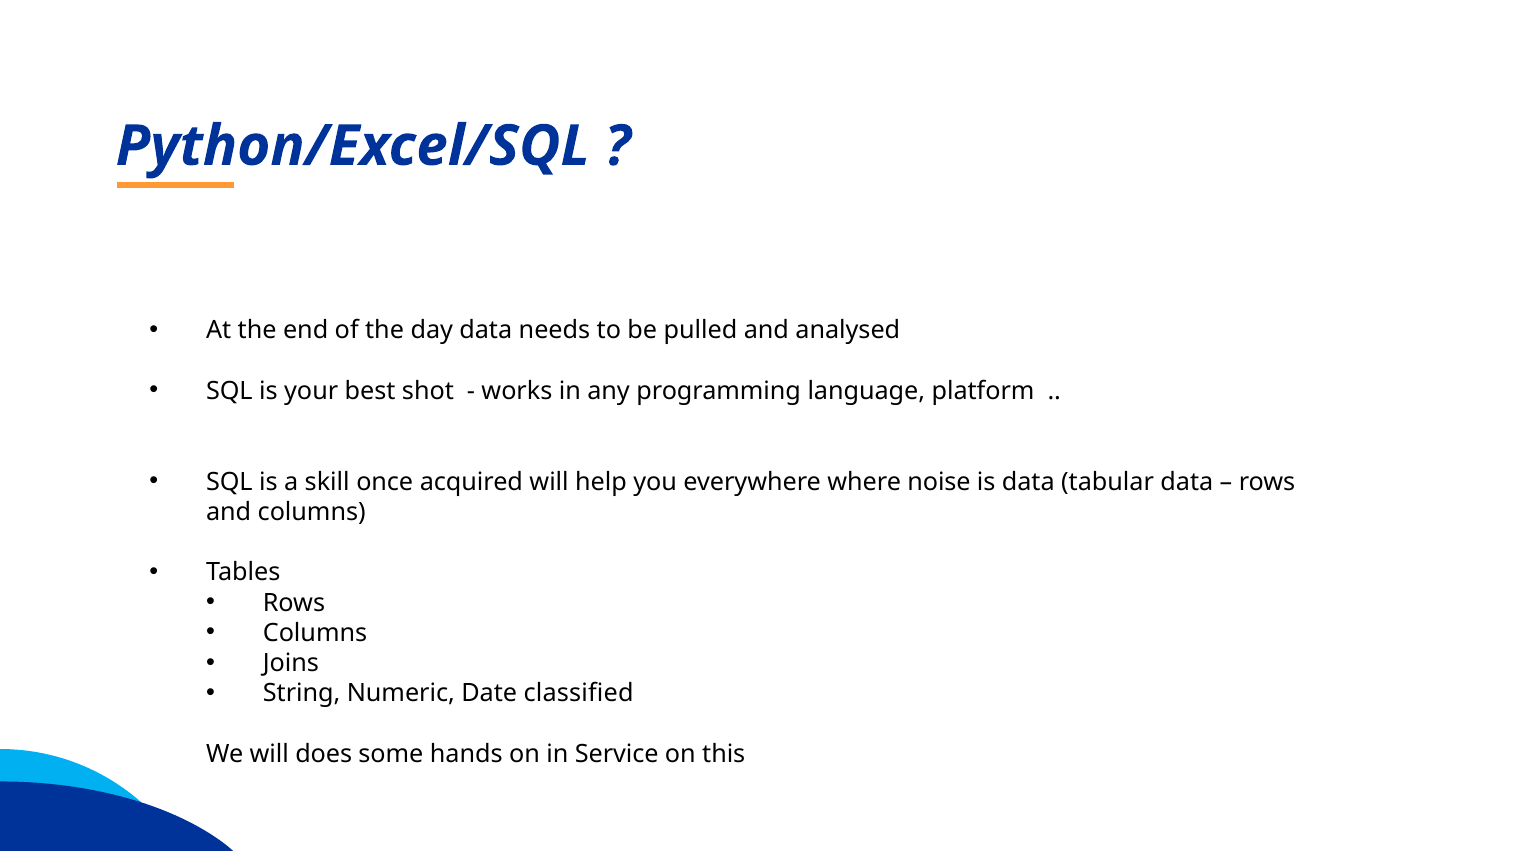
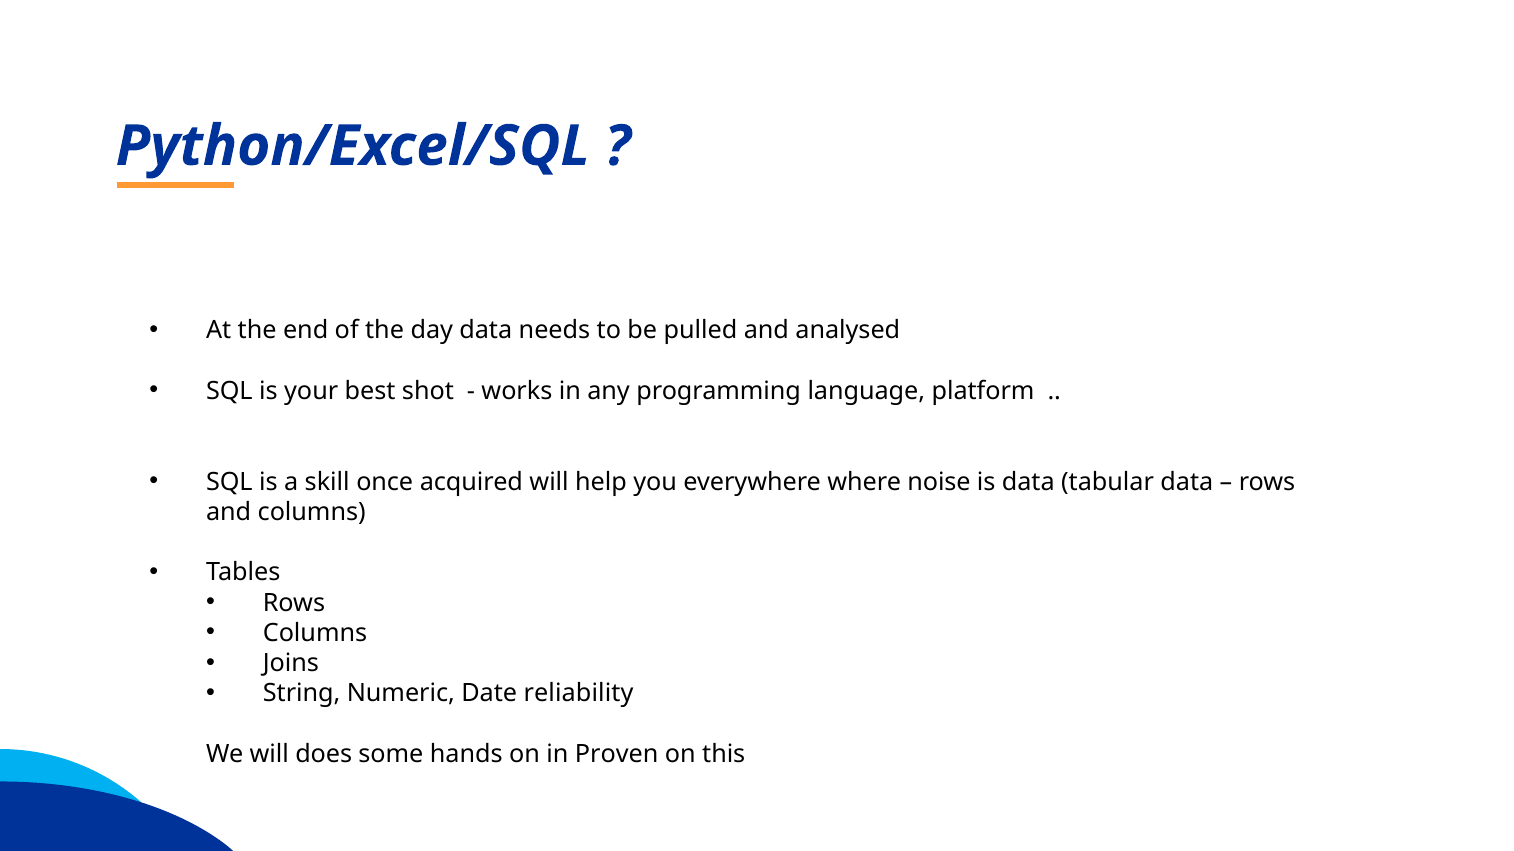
classified: classified -> reliability (579, 694)
Service: Service -> Proven (617, 755)
